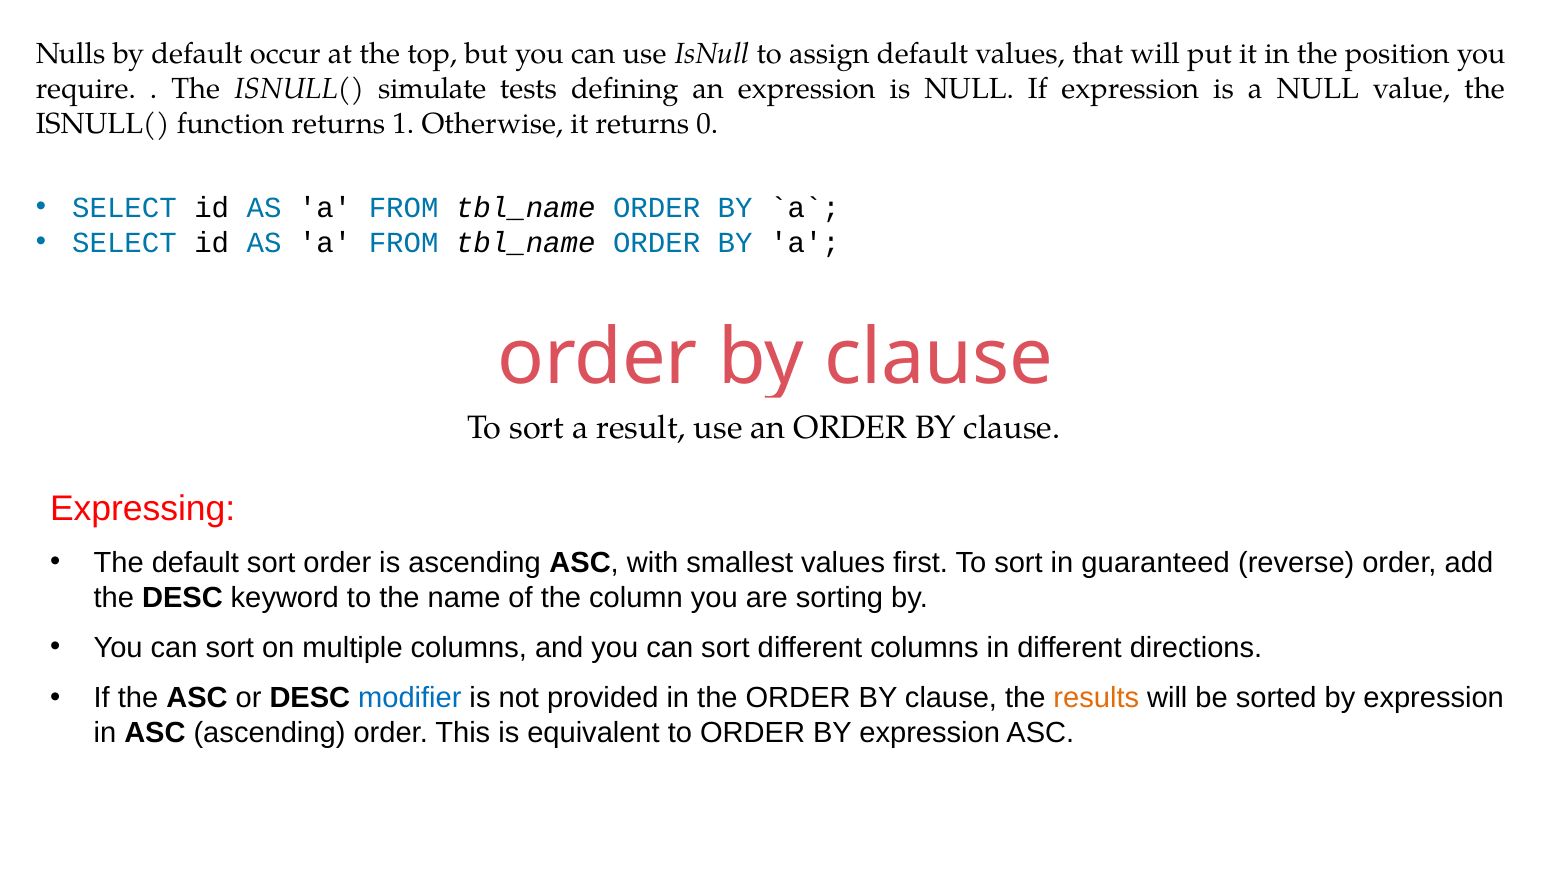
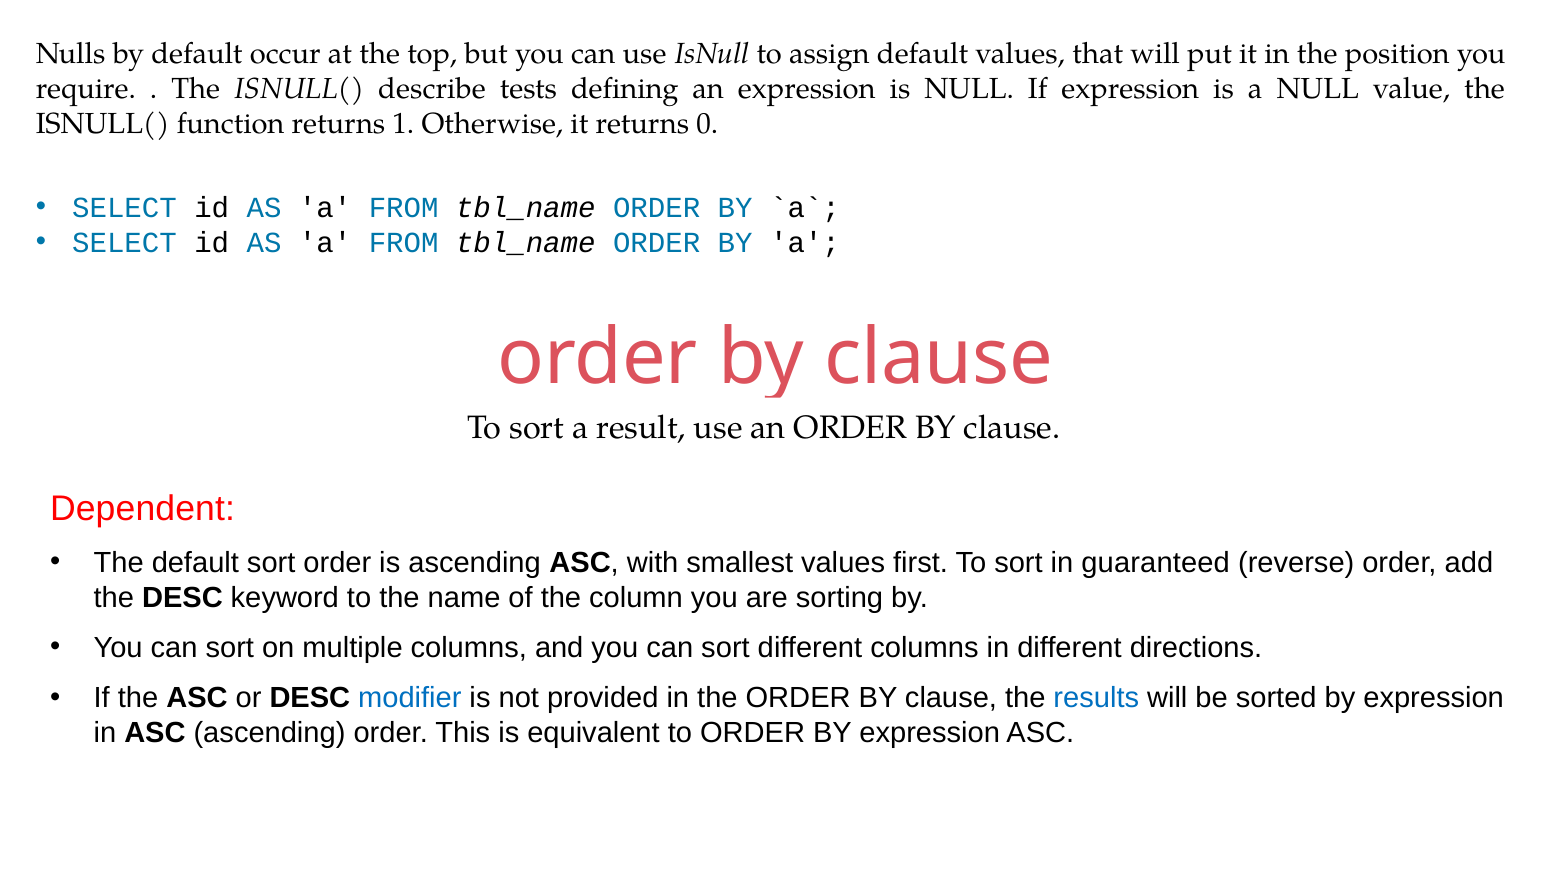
simulate: simulate -> describe (432, 89)
Expressing: Expressing -> Dependent (142, 508)
results colour: orange -> blue (1096, 698)
